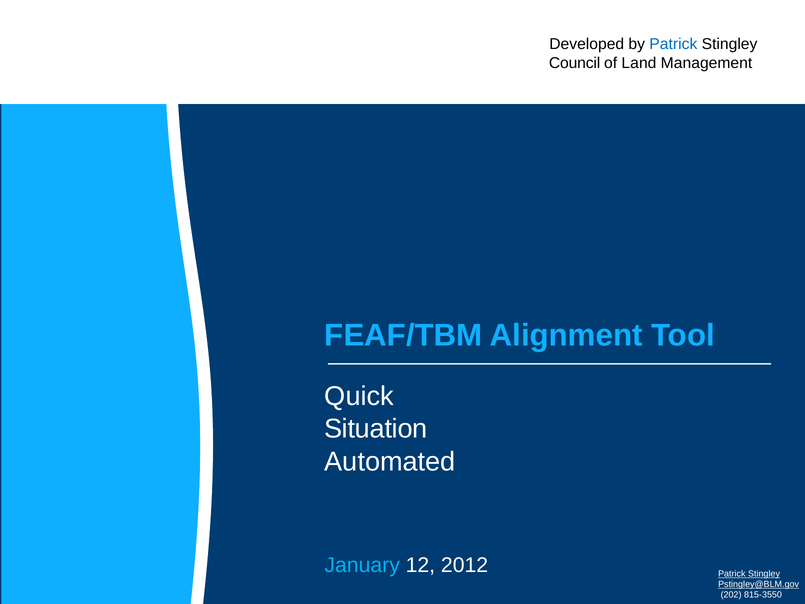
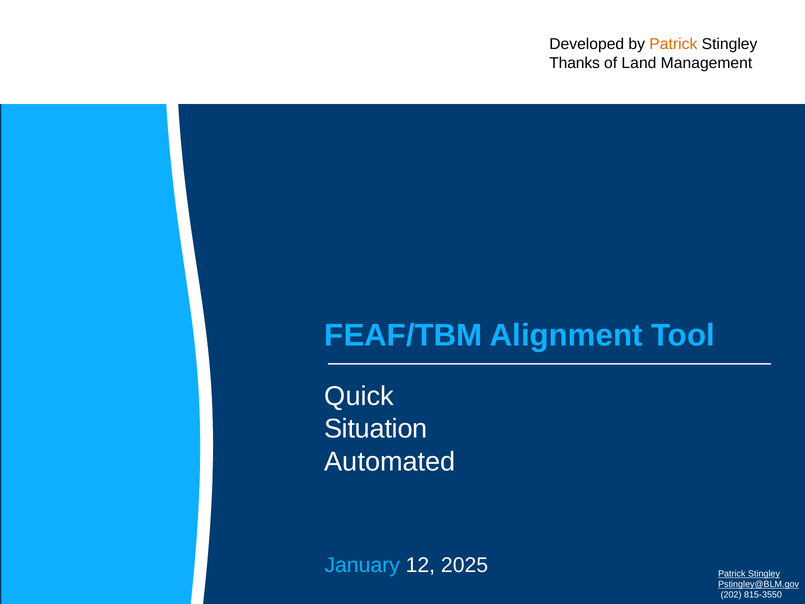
Patrick colour: blue -> orange (673, 44)
Council: Council -> Thanks (575, 63)
2012: 2012 -> 2025 (465, 565)
